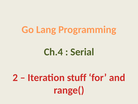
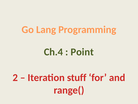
Serial: Serial -> Point (82, 52)
